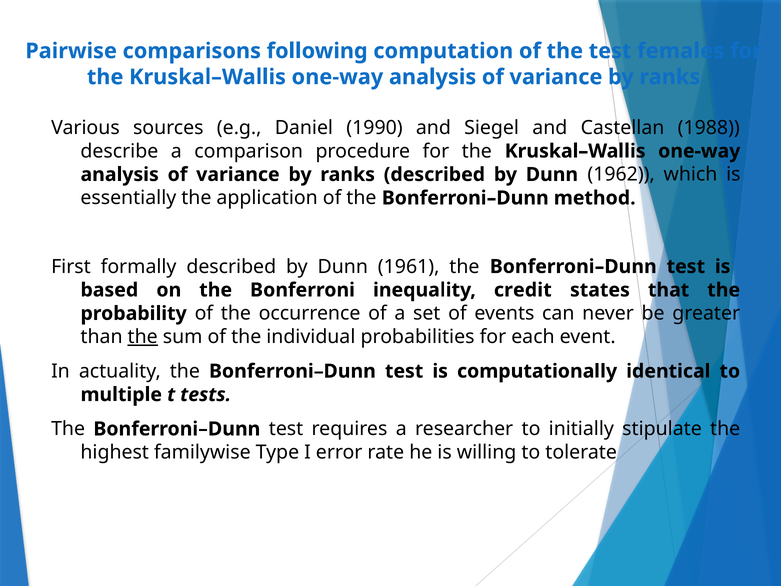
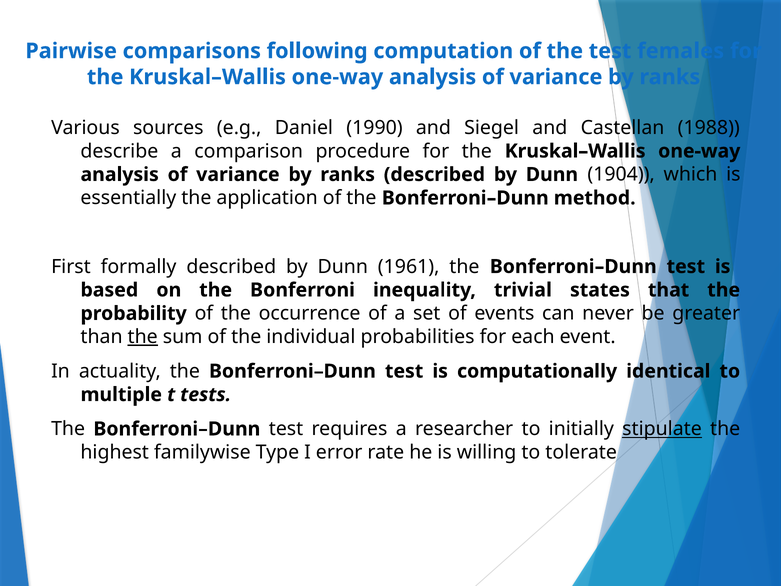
1962: 1962 -> 1904 (621, 174)
credit: credit -> trivial (523, 290)
stipulate underline: none -> present (662, 429)
